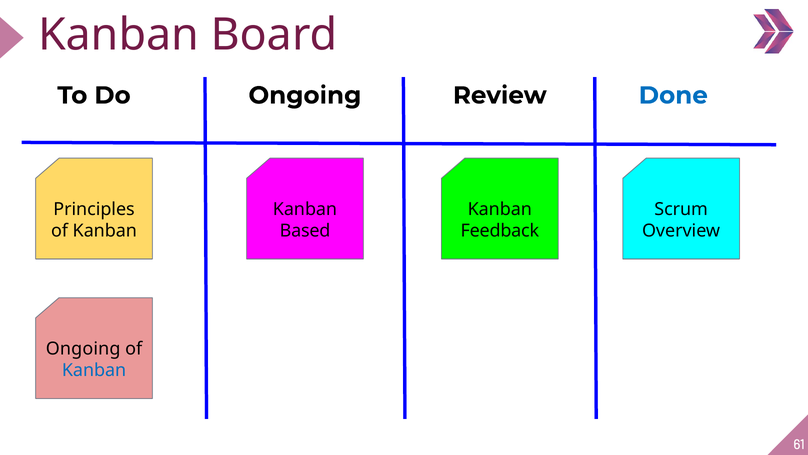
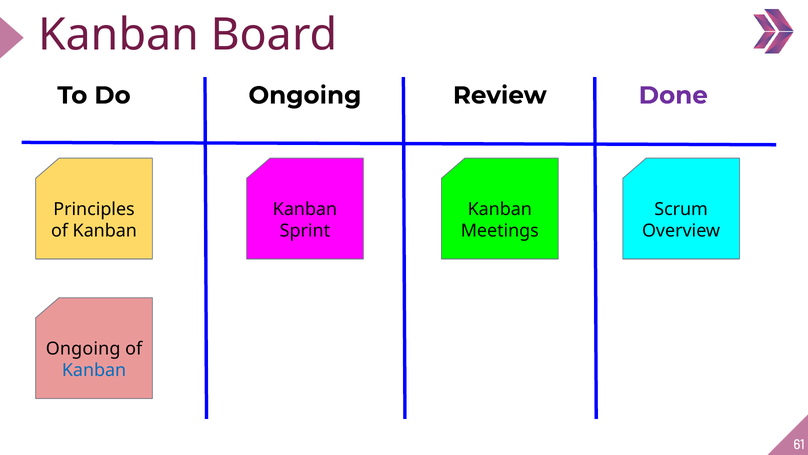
Done colour: blue -> purple (673, 95)
Based: Based -> Sprint (305, 230)
Feedback: Feedback -> Meetings (500, 230)
